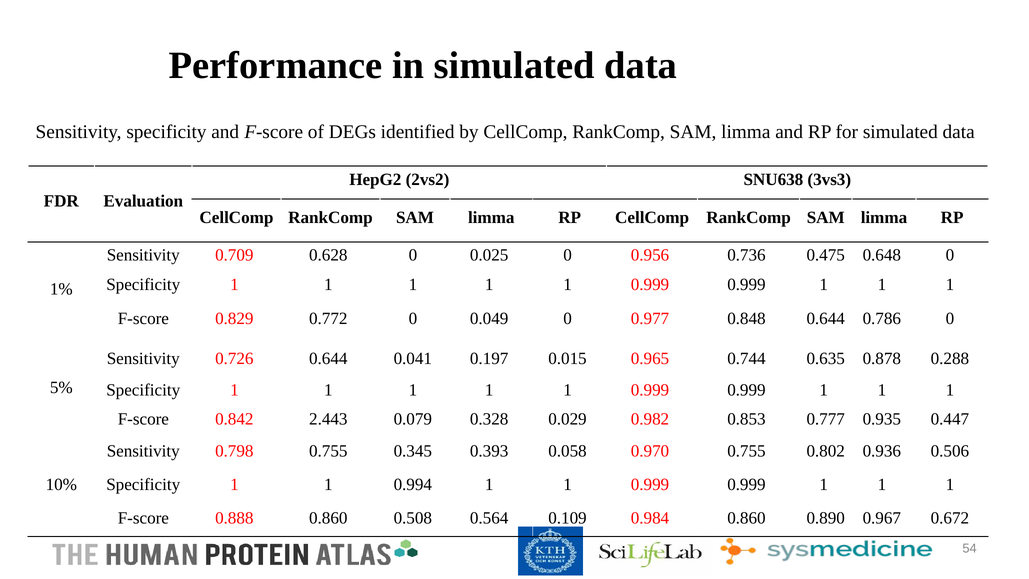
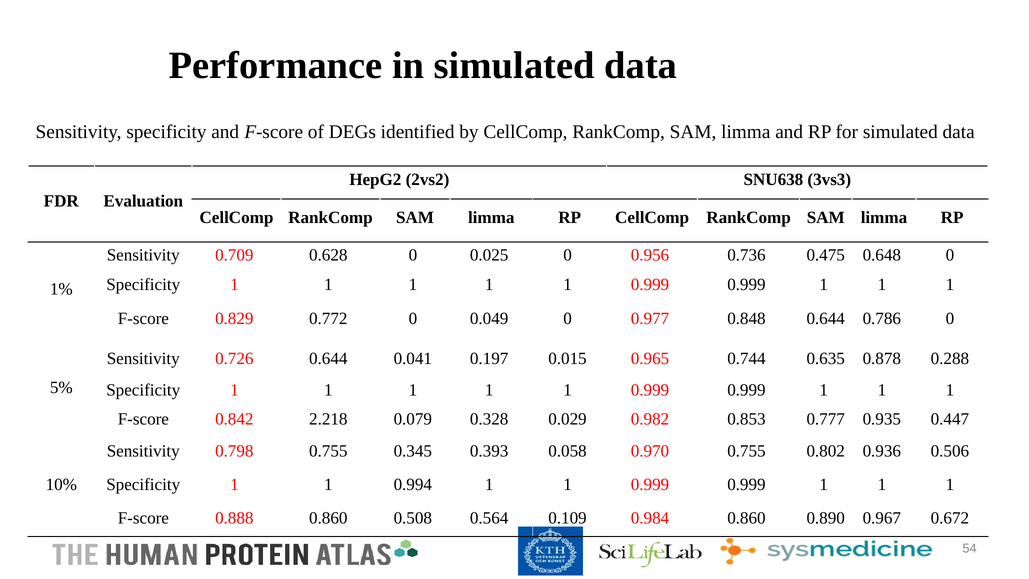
2.443: 2.443 -> 2.218 (328, 419)
